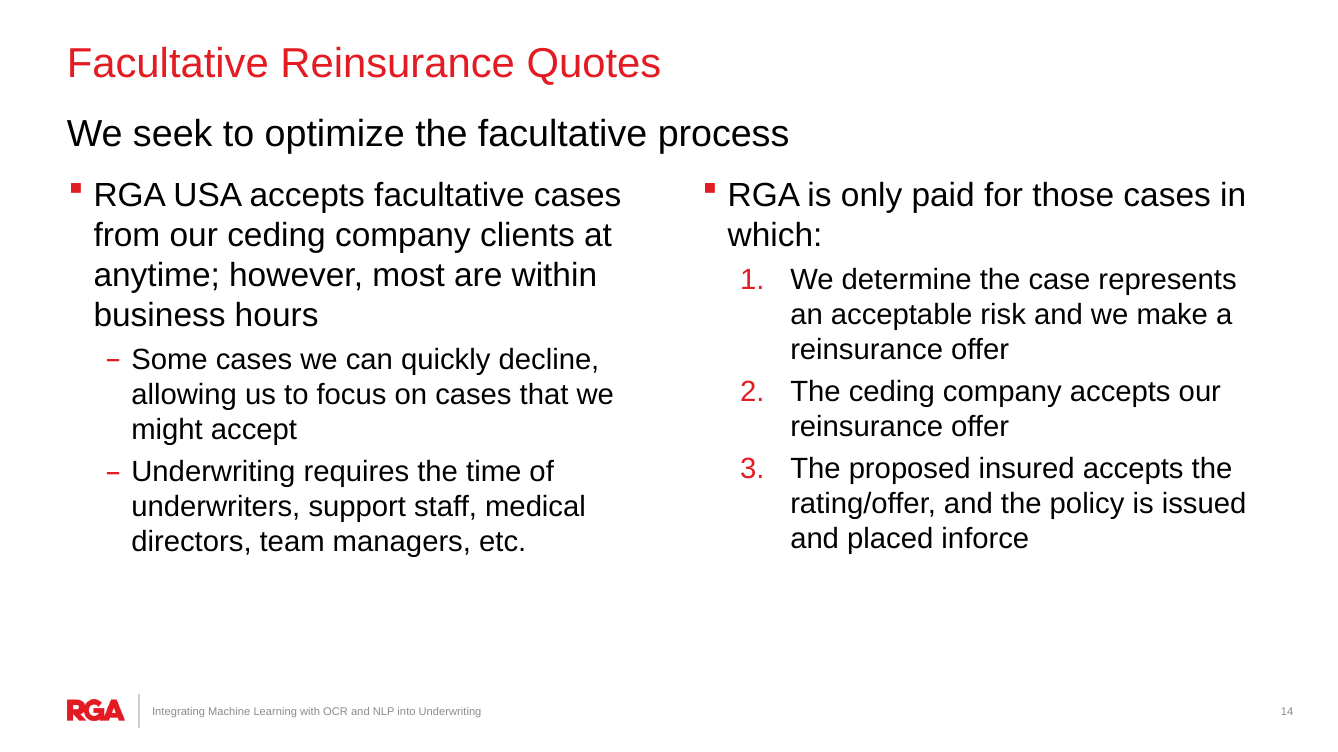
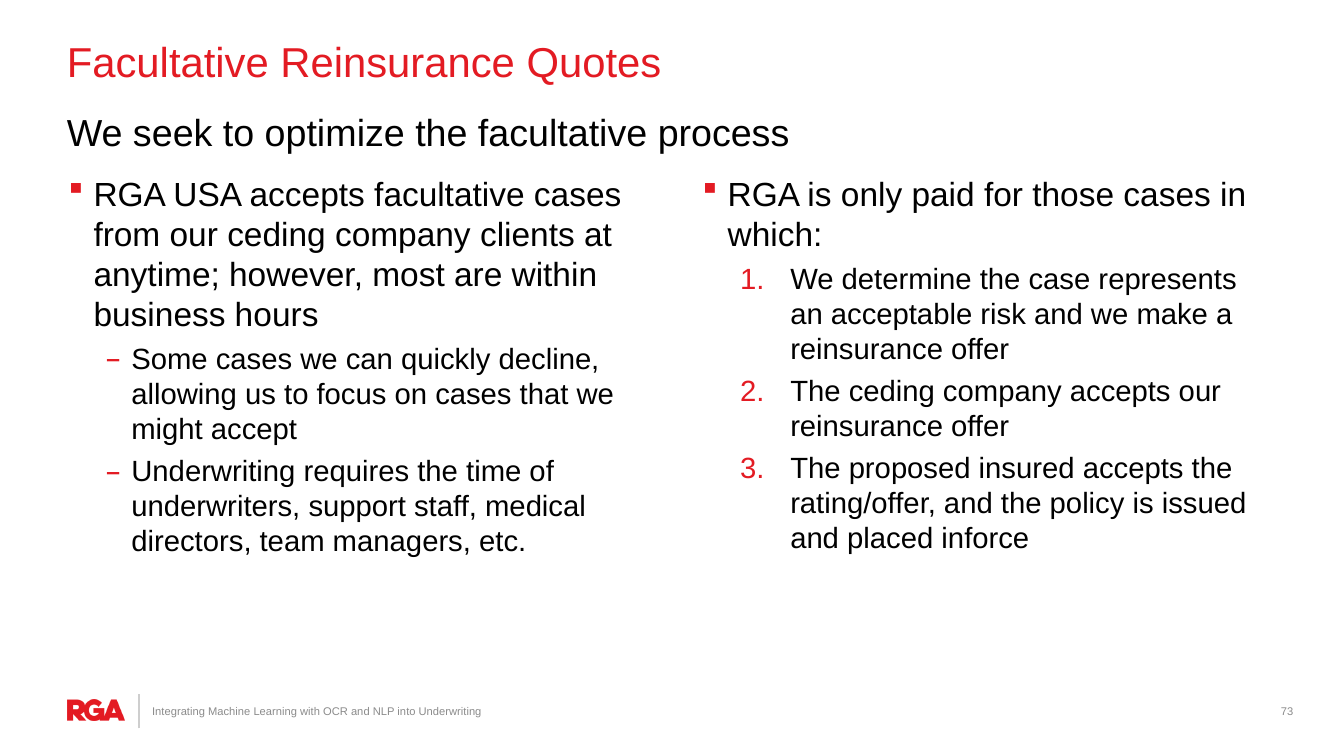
14: 14 -> 73 (1287, 712)
